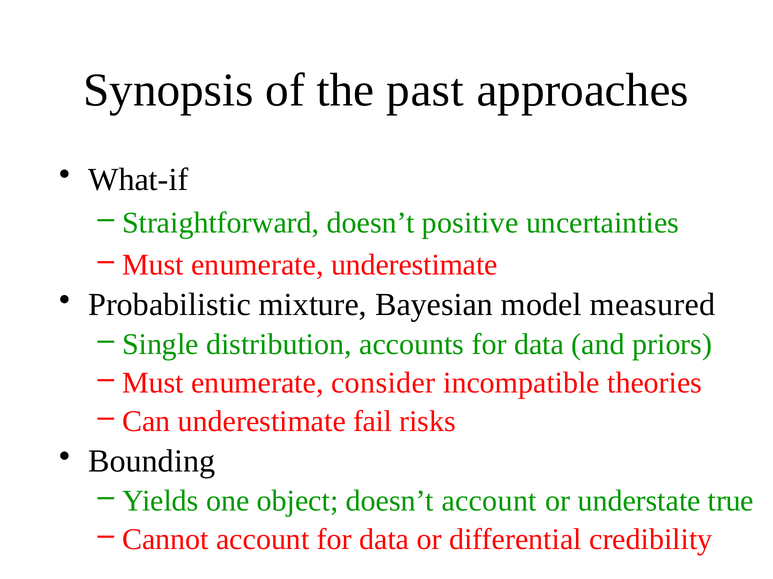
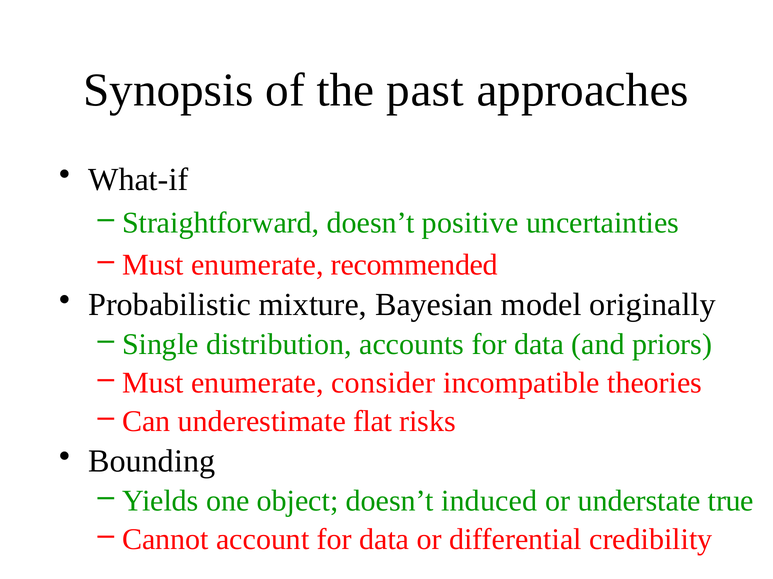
enumerate underestimate: underestimate -> recommended (414, 265)
measured: measured -> originally (653, 305)
fail: fail -> flat (373, 422)
doesn’t account: account -> induced (489, 501)
